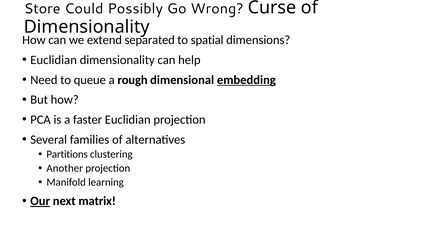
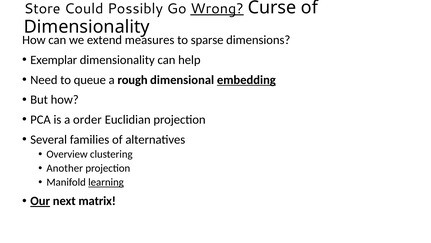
Wrong underline: none -> present (217, 9)
separated: separated -> measures (150, 40)
spatial: spatial -> sparse (207, 40)
Euclidian: Euclidian -> Exemplar (54, 60)
faster: faster -> order (87, 119)
Partitions: Partitions -> Overview (67, 154)
learning underline: none -> present (106, 182)
